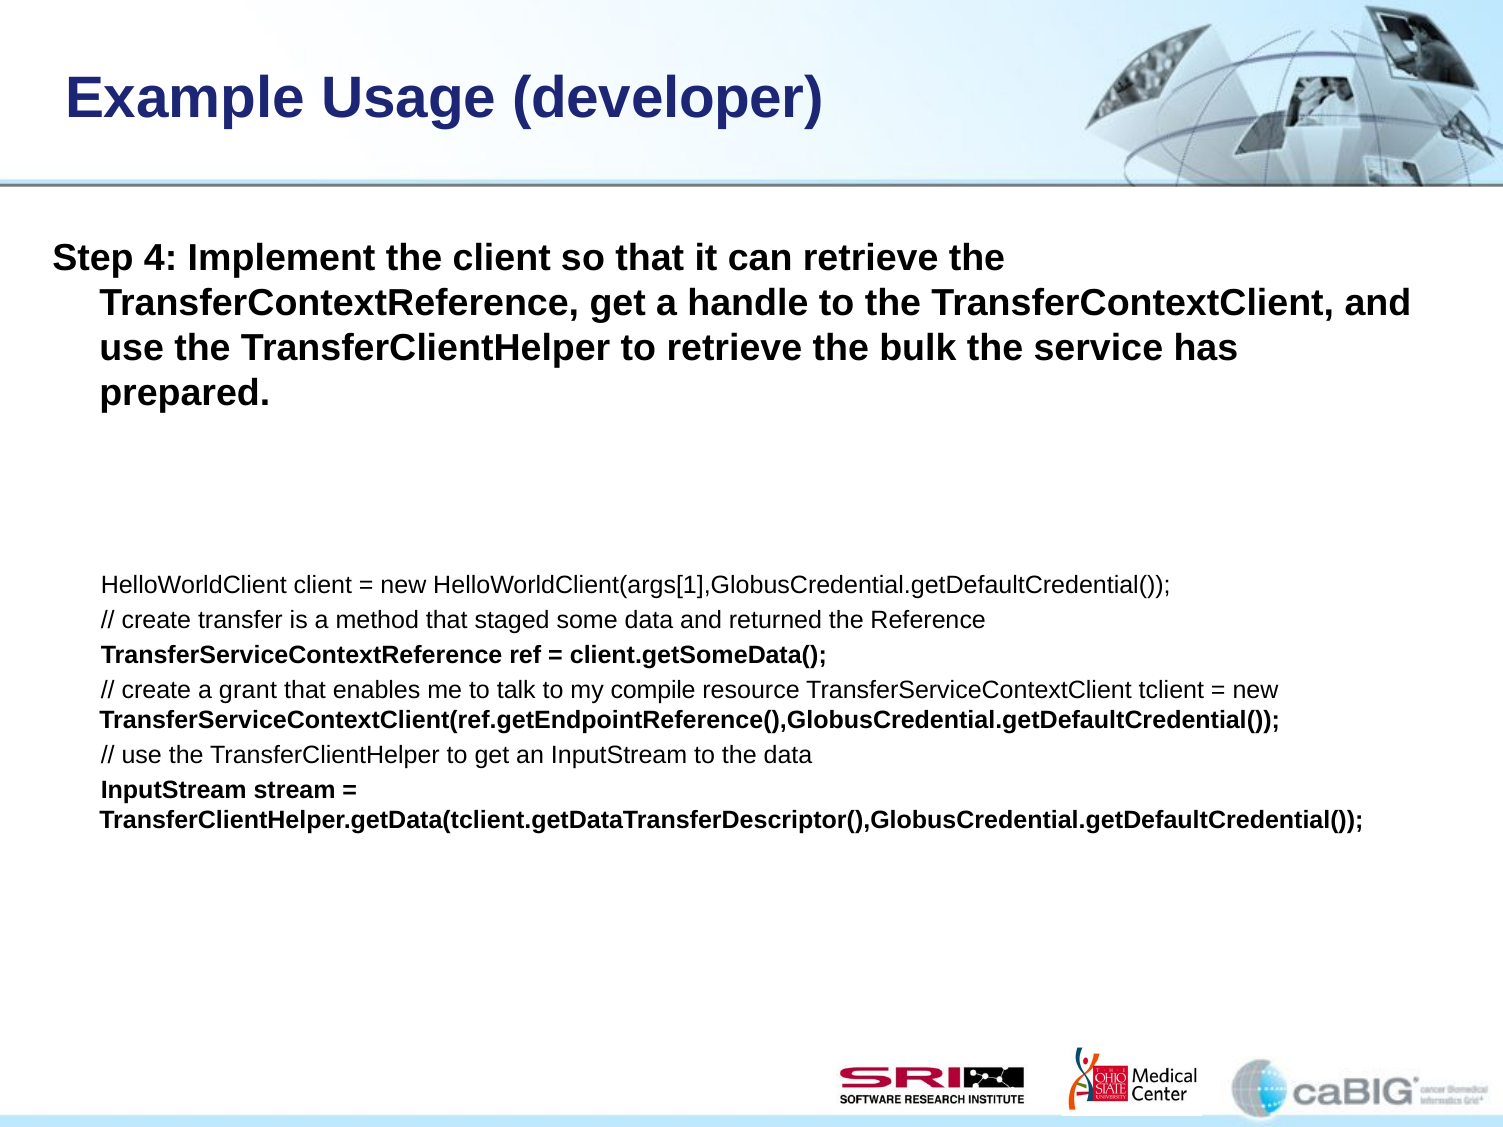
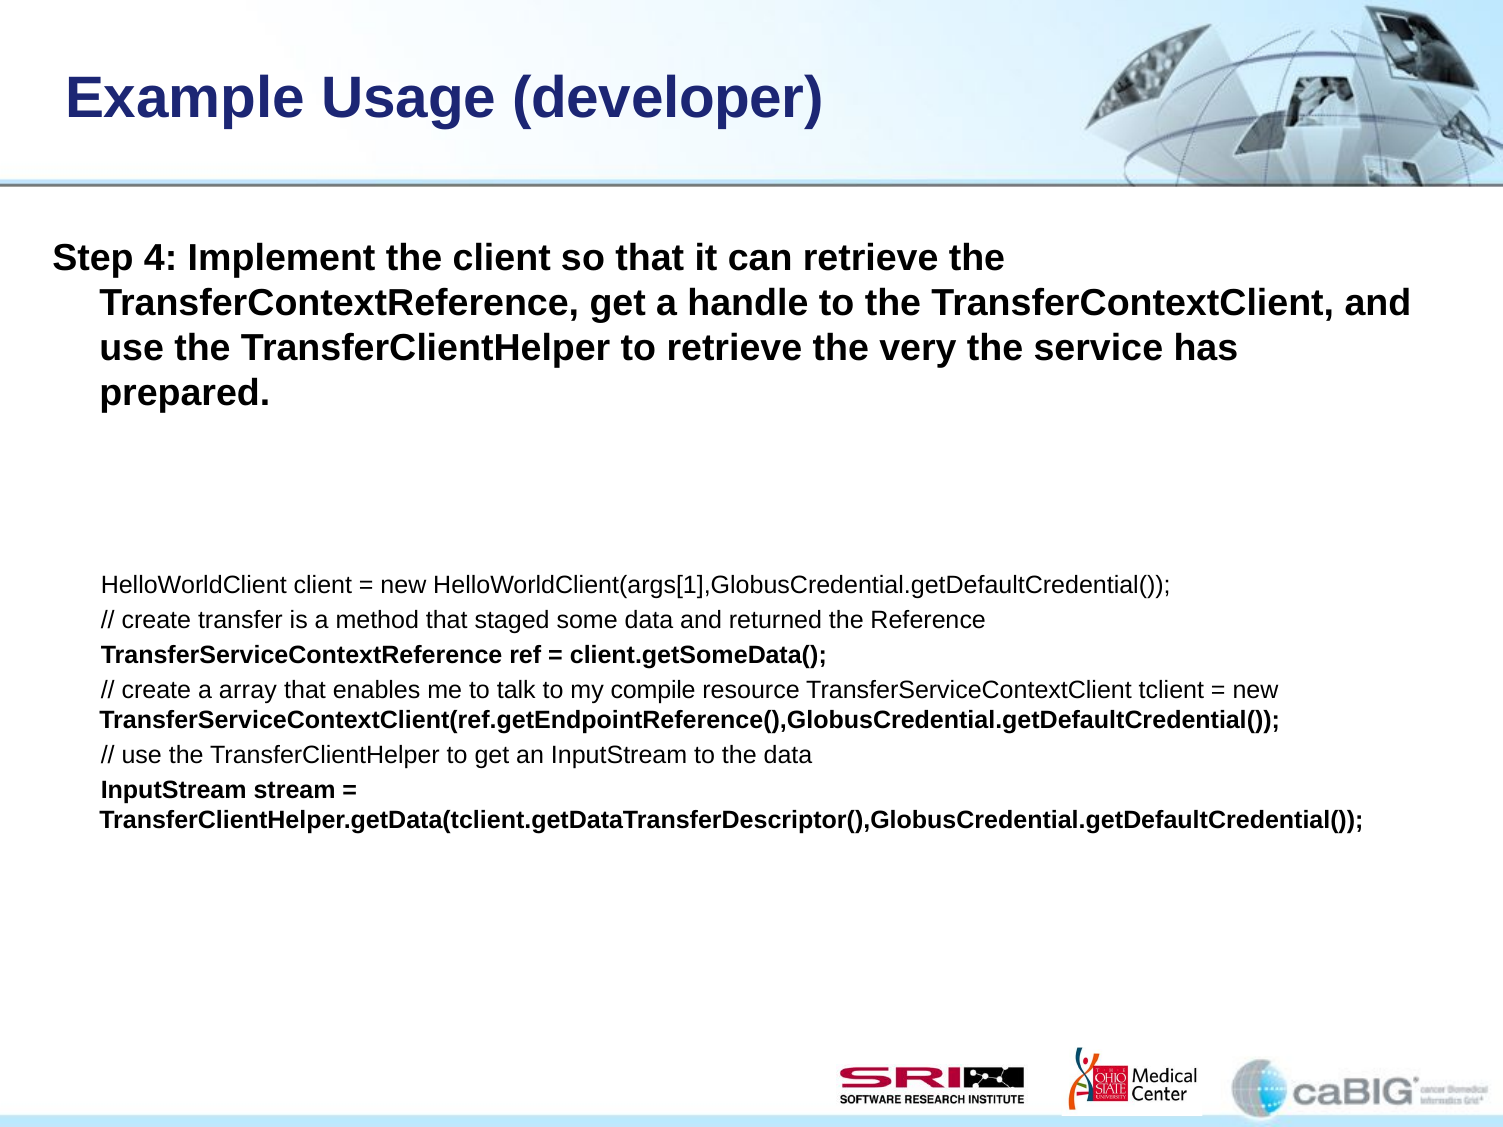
bulk: bulk -> very (918, 348)
grant: grant -> array (248, 691)
